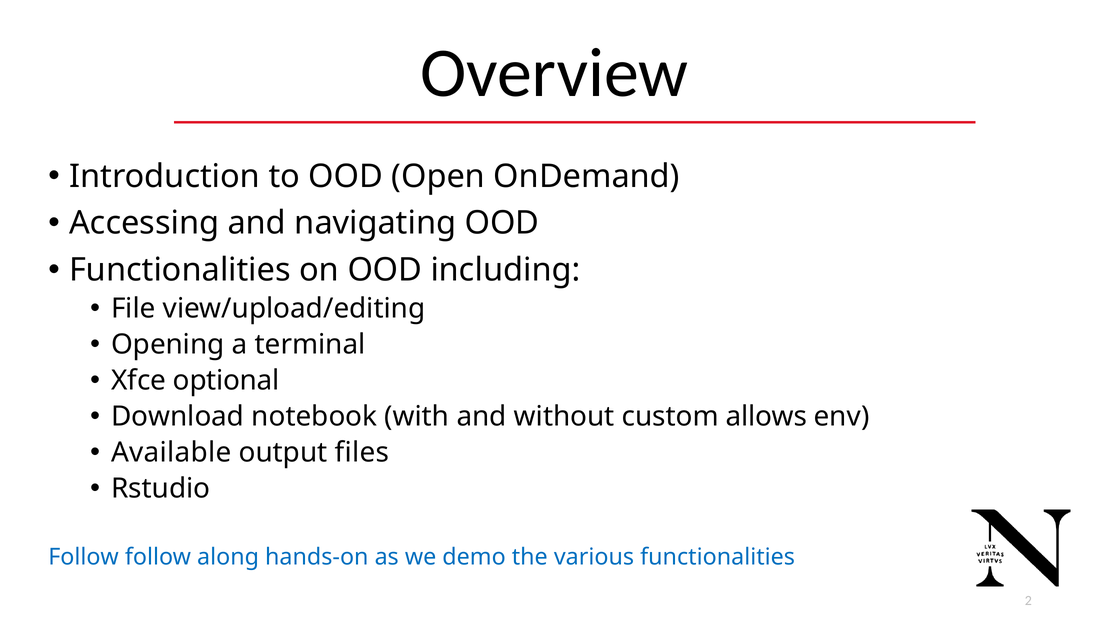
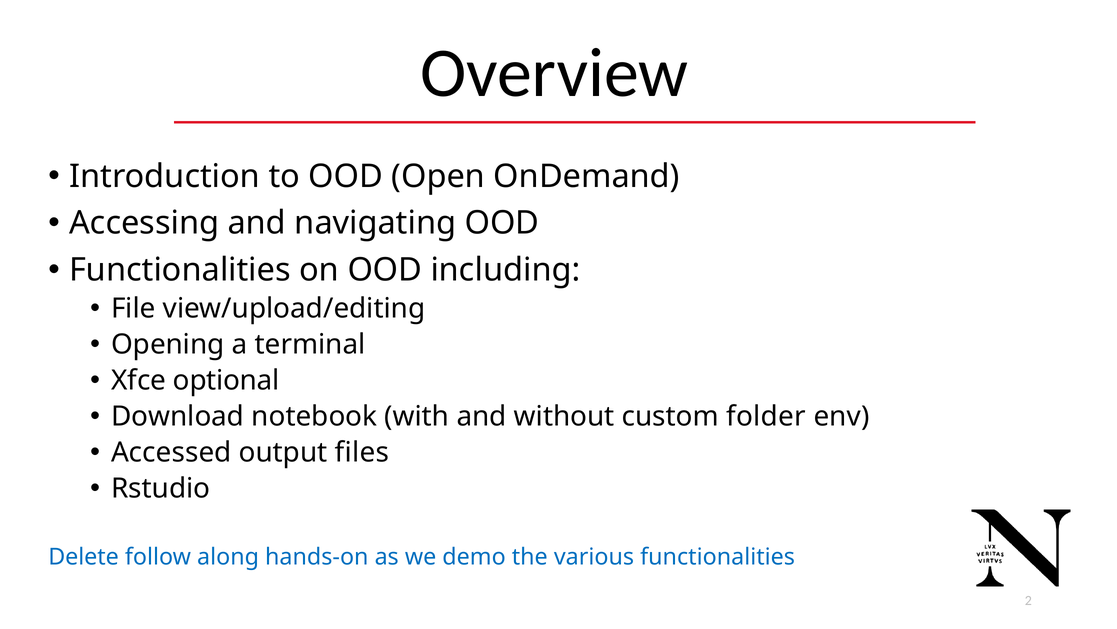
allows: allows -> folder (766, 416)
Available: Available -> Accessed (171, 452)
Follow: Follow -> Delete (84, 557)
